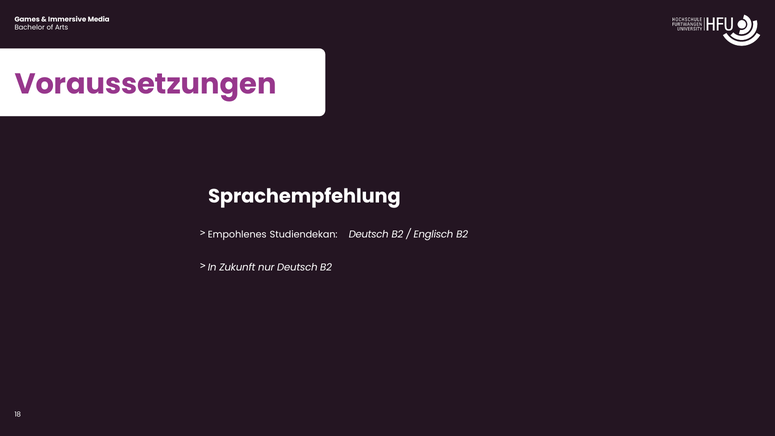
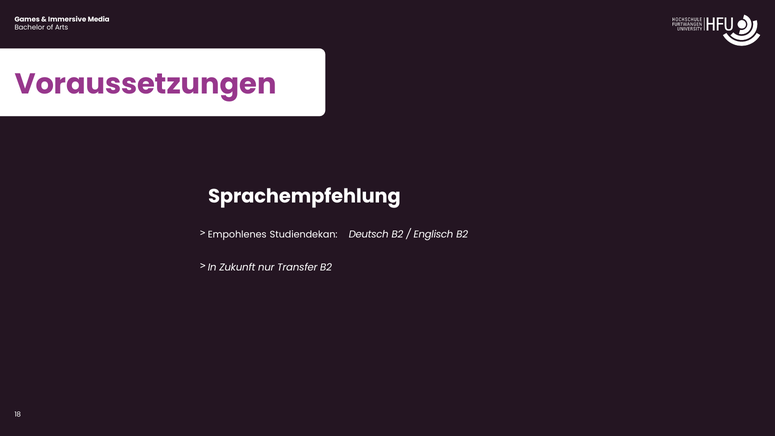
nur Deutsch: Deutsch -> Transfer (297, 267)
